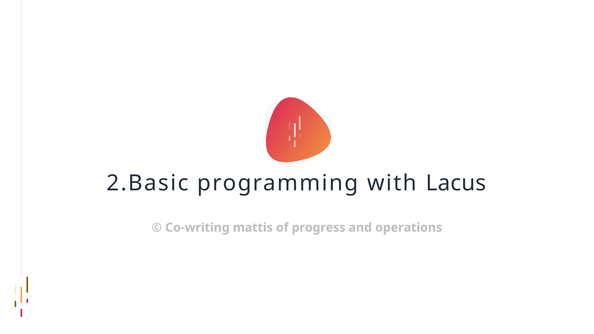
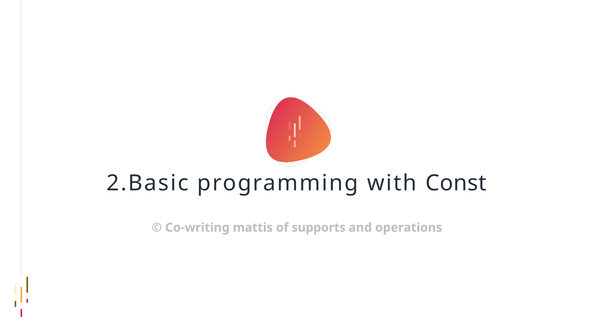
Lacus: Lacus -> Const (456, 183)
progress: progress -> supports (319, 228)
